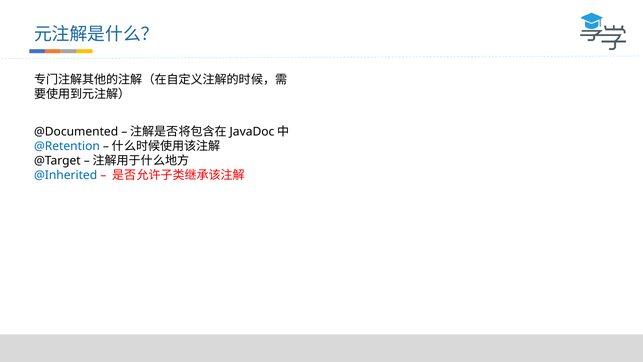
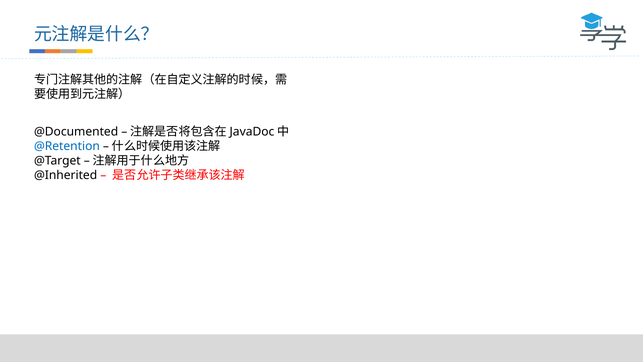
@Inherited colour: blue -> black (66, 175)
